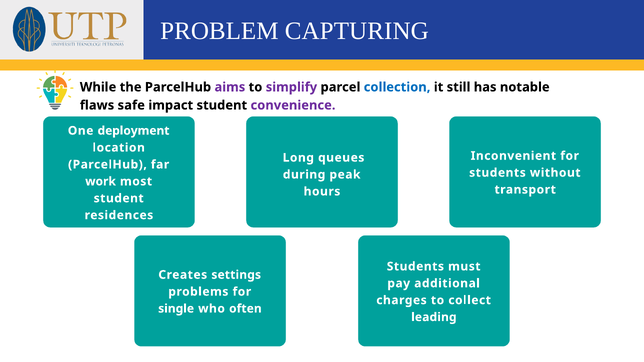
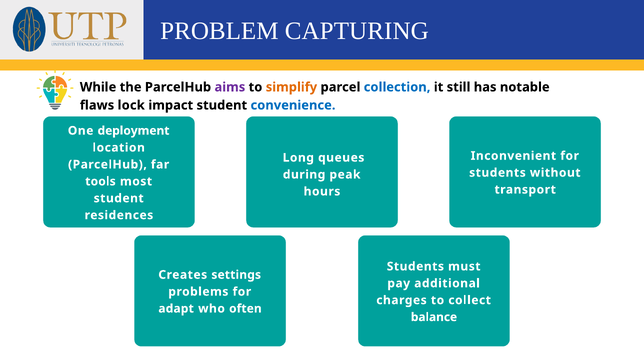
simplify colour: purple -> orange (291, 87)
safe: safe -> lock (131, 105)
convenience colour: purple -> blue (293, 105)
work: work -> tools (100, 182)
single: single -> adapt (176, 309)
leading: leading -> balance (434, 317)
